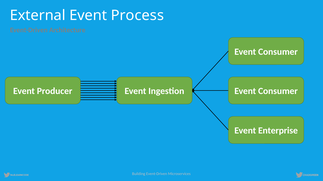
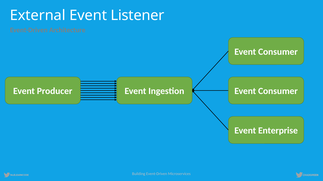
Process: Process -> Listener (137, 15)
